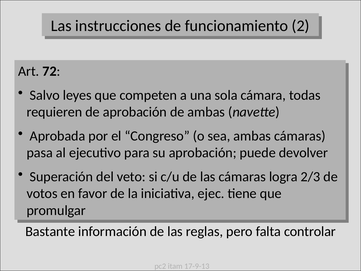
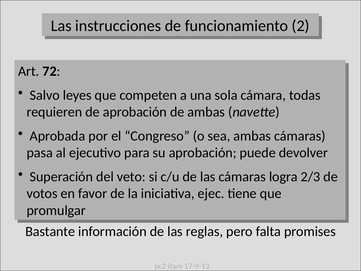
controlar: controlar -> promises (310, 231)
